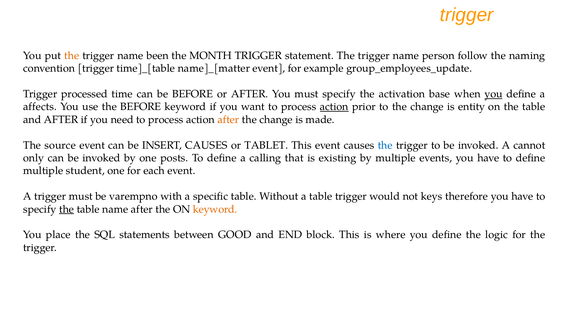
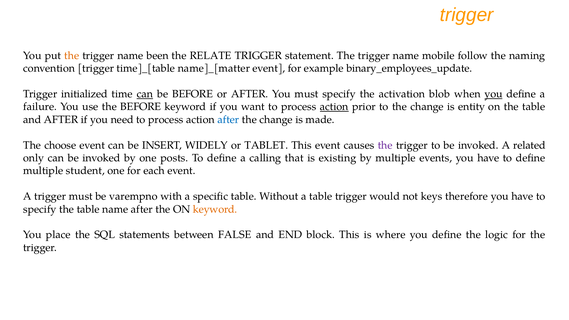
MONTH: MONTH -> RELATE (211, 56)
person: person -> mobile (438, 56)
group_employees_update: group_employees_update -> binary_employees_update (409, 68)
processed: processed -> initialized (84, 94)
can underline: none -> present (145, 94)
base: base -> blob (440, 94)
affects: affects -> failure (40, 107)
after colour: orange -> blue (228, 120)
source: source -> choose (60, 145)
INSERT CAUSES: CAUSES -> WIDELY (206, 145)
the colour: blue -> purple (385, 145)
cannot: cannot -> related (529, 145)
the underline: present -> none (67, 209)
GOOD: GOOD -> FALSE (235, 235)
